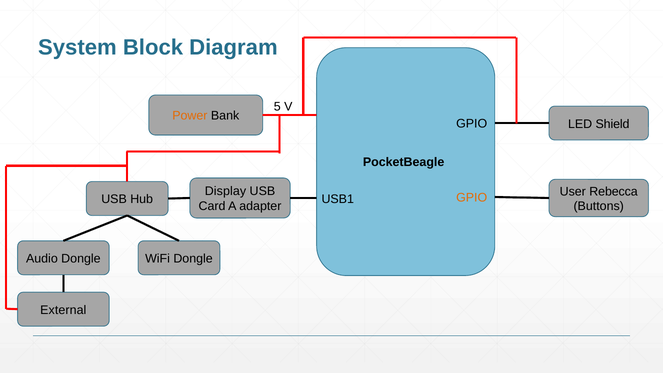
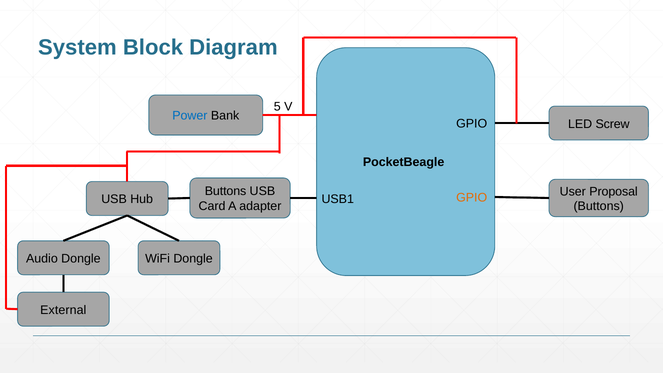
Power colour: orange -> blue (190, 116)
Shield: Shield -> Screw (613, 124)
Display: Display -> Buttons (226, 191)
Rebecca: Rebecca -> Proposal (614, 191)
